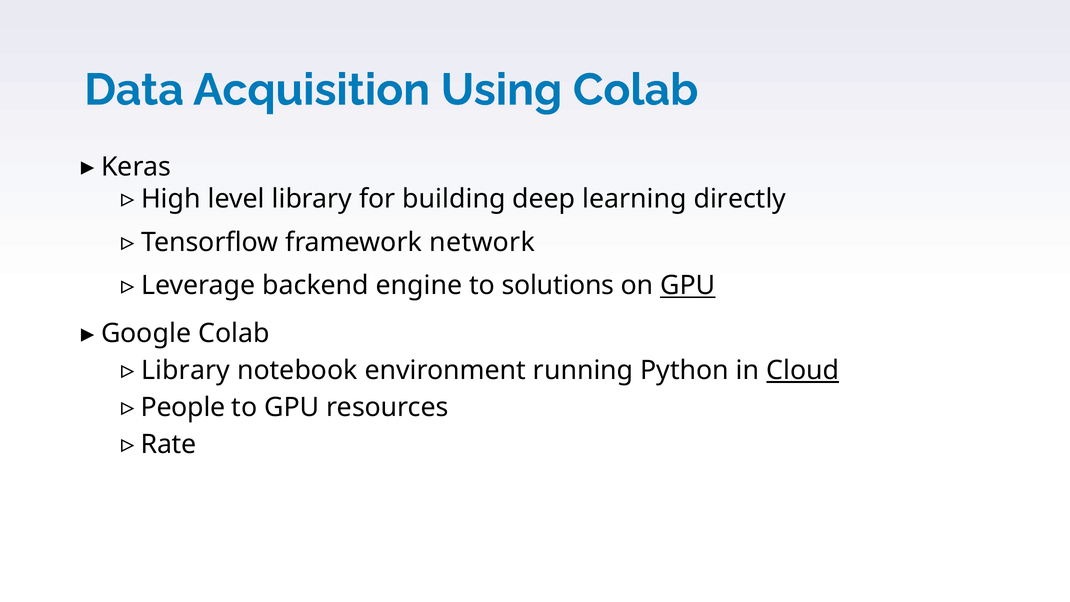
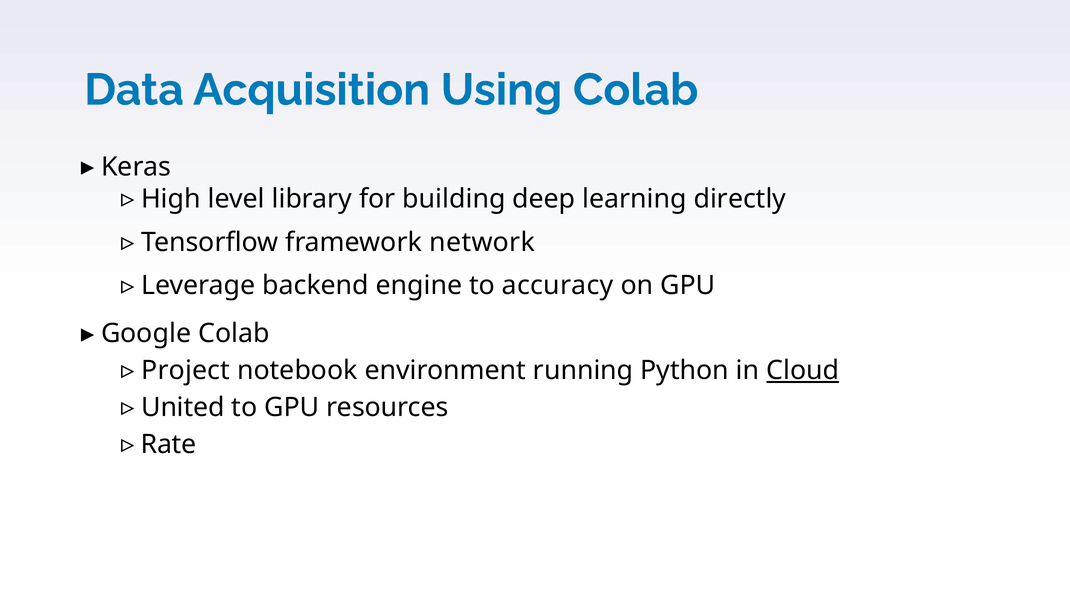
solutions: solutions -> accuracy (558, 286)
GPU underline: present -> none (688, 286)
Library: Library -> Project (186, 370)
People: People -> United (183, 407)
